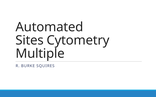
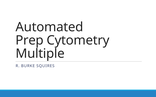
Sites: Sites -> Prep (30, 41)
